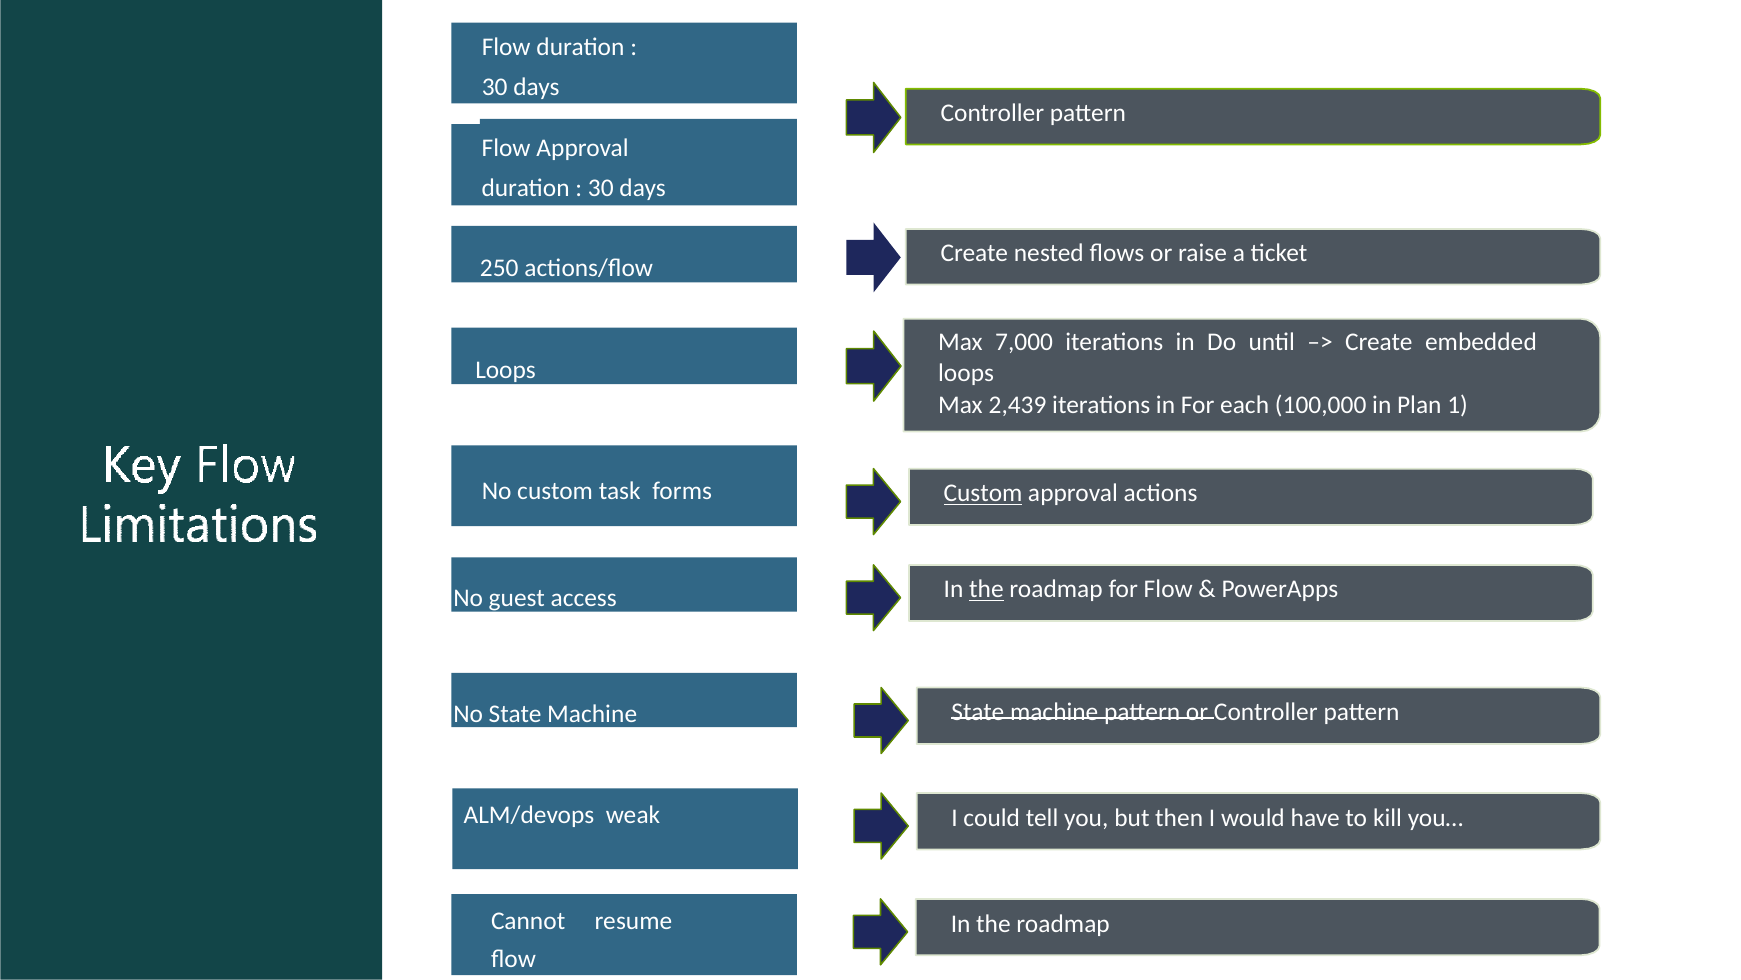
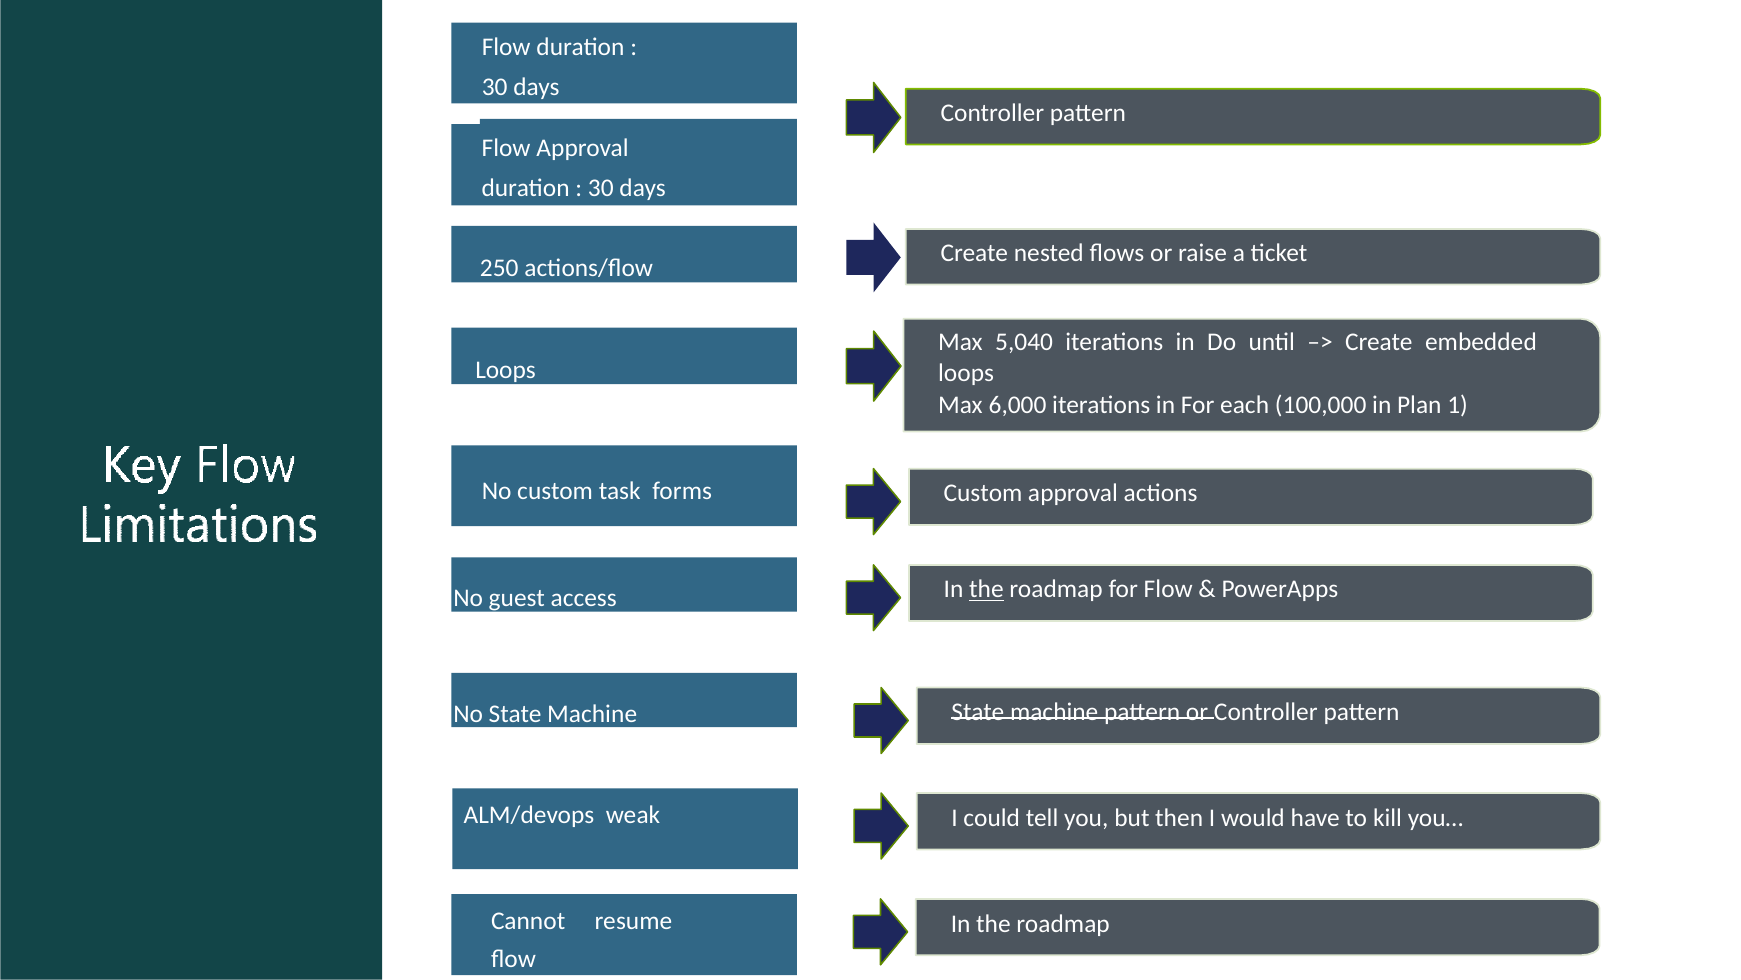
7,000: 7,000 -> 5,040 (1024, 342)
2,439: 2,439 -> 6,000 (1018, 405)
Custom underline: present -> none (983, 493)
